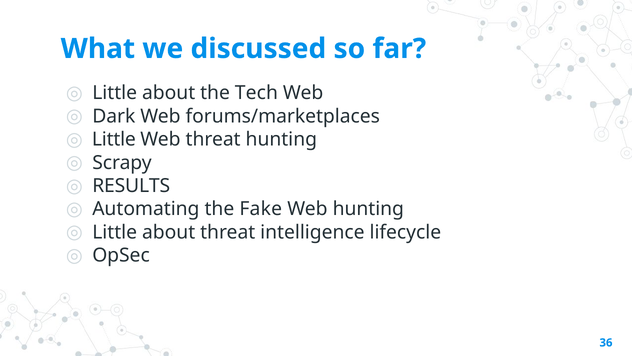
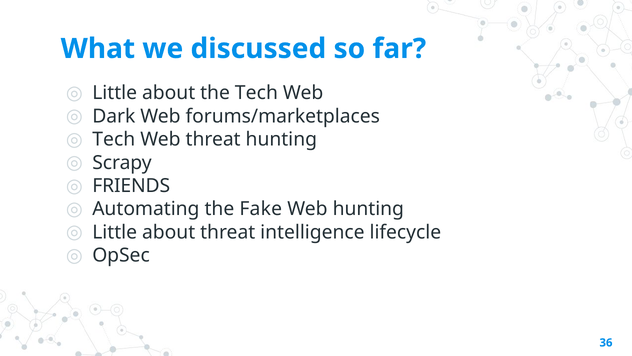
Little: Little -> Tech (114, 139)
RESULTS: RESULTS -> FRIENDS (131, 186)
